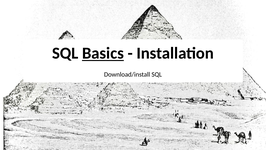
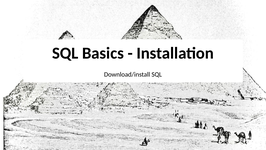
Basics underline: present -> none (103, 53)
